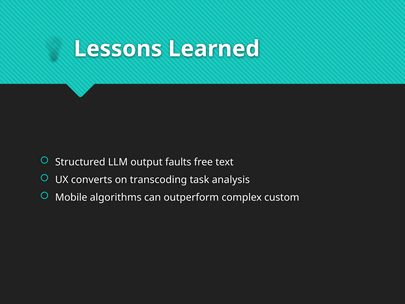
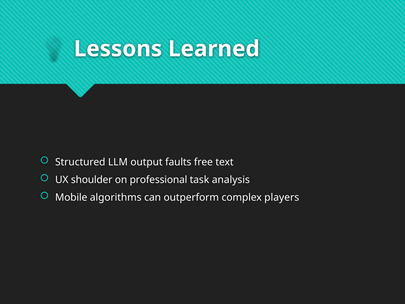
converts: converts -> shoulder (92, 180)
transcoding: transcoding -> professional (158, 180)
custom: custom -> players (282, 197)
